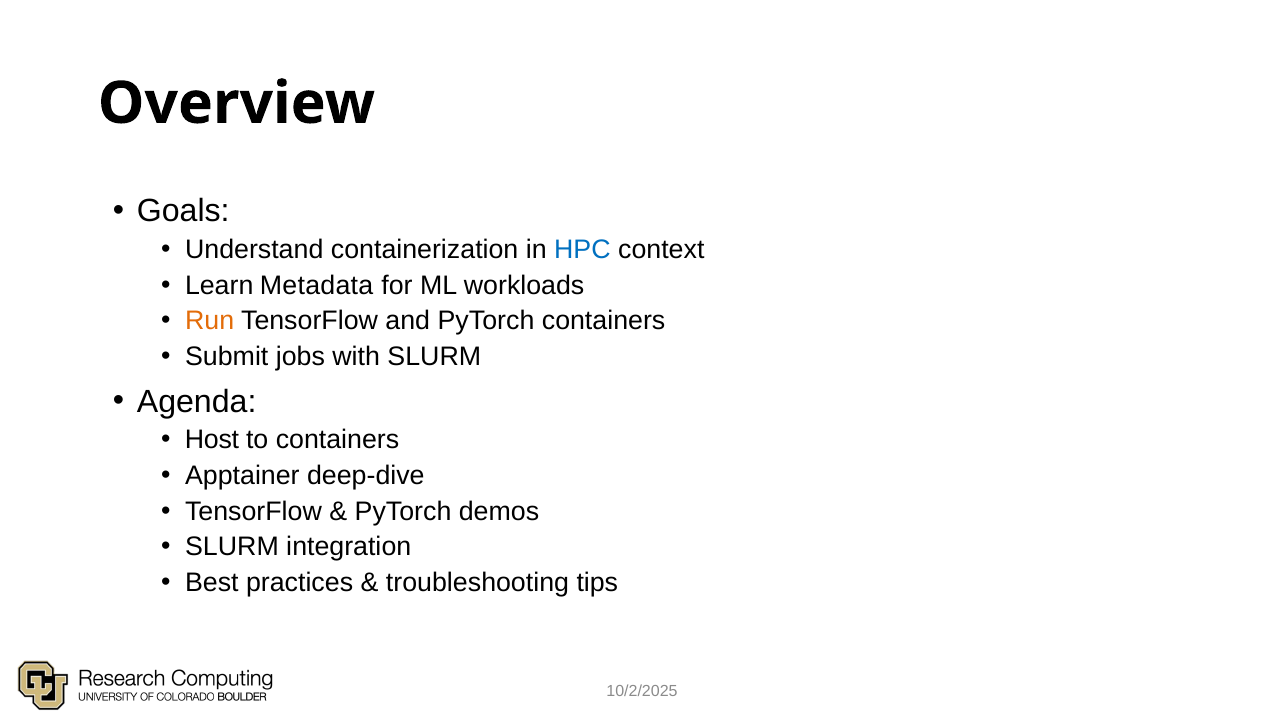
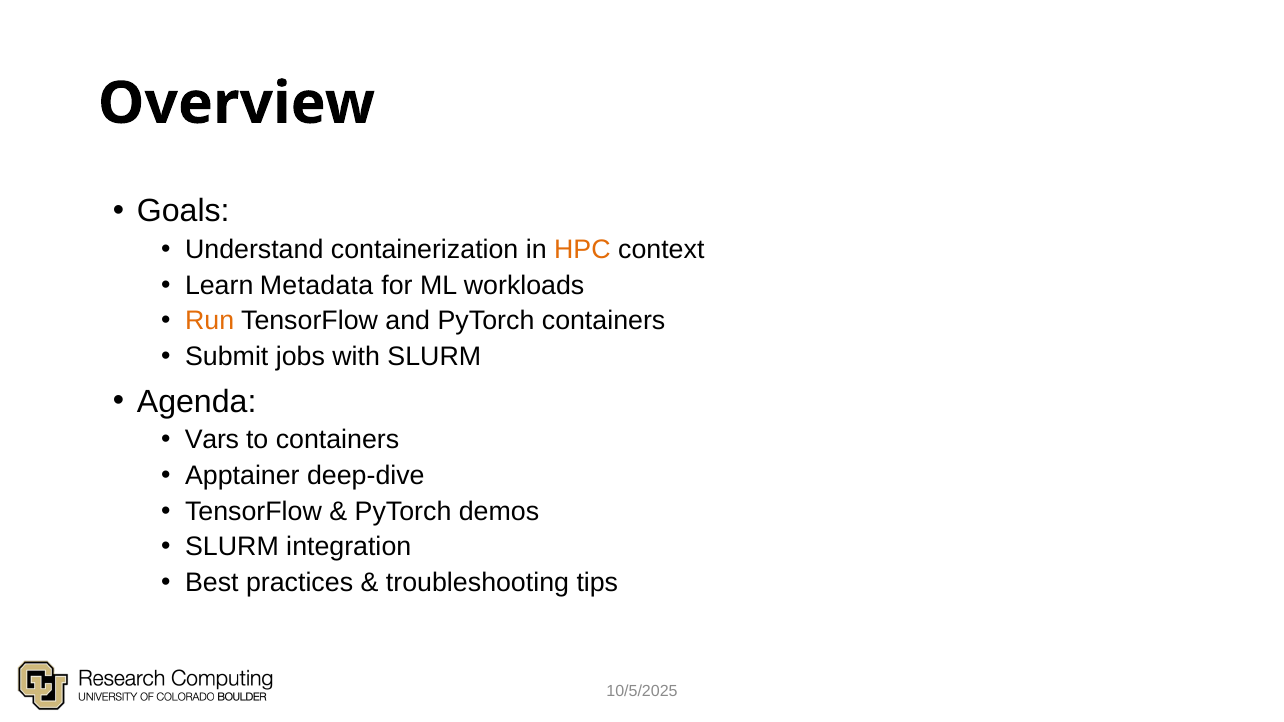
HPC colour: blue -> orange (582, 250)
Host: Host -> Vars (212, 440)
10/2/2025: 10/2/2025 -> 10/5/2025 (642, 691)
